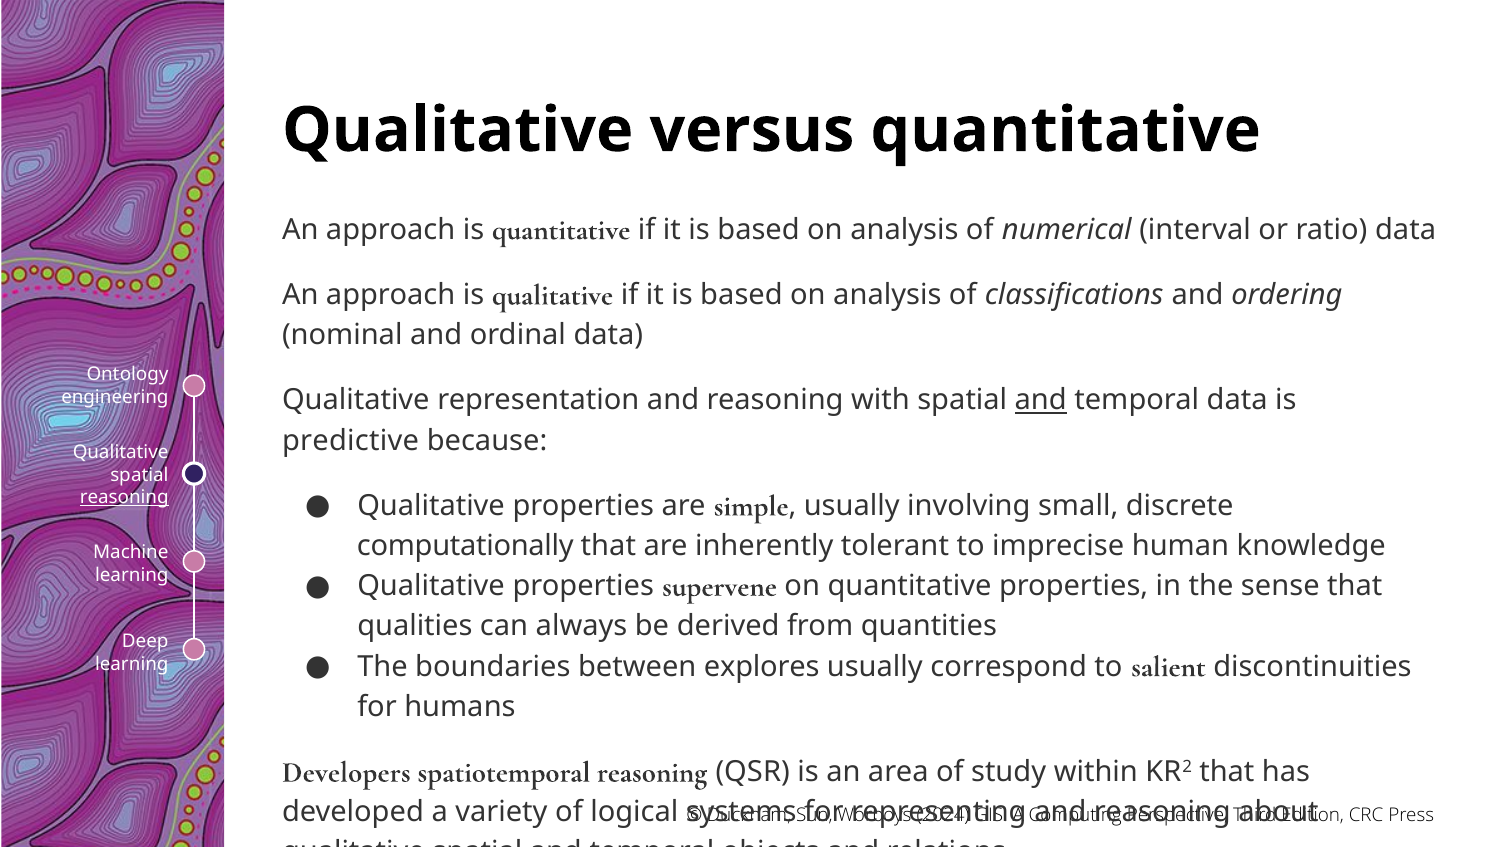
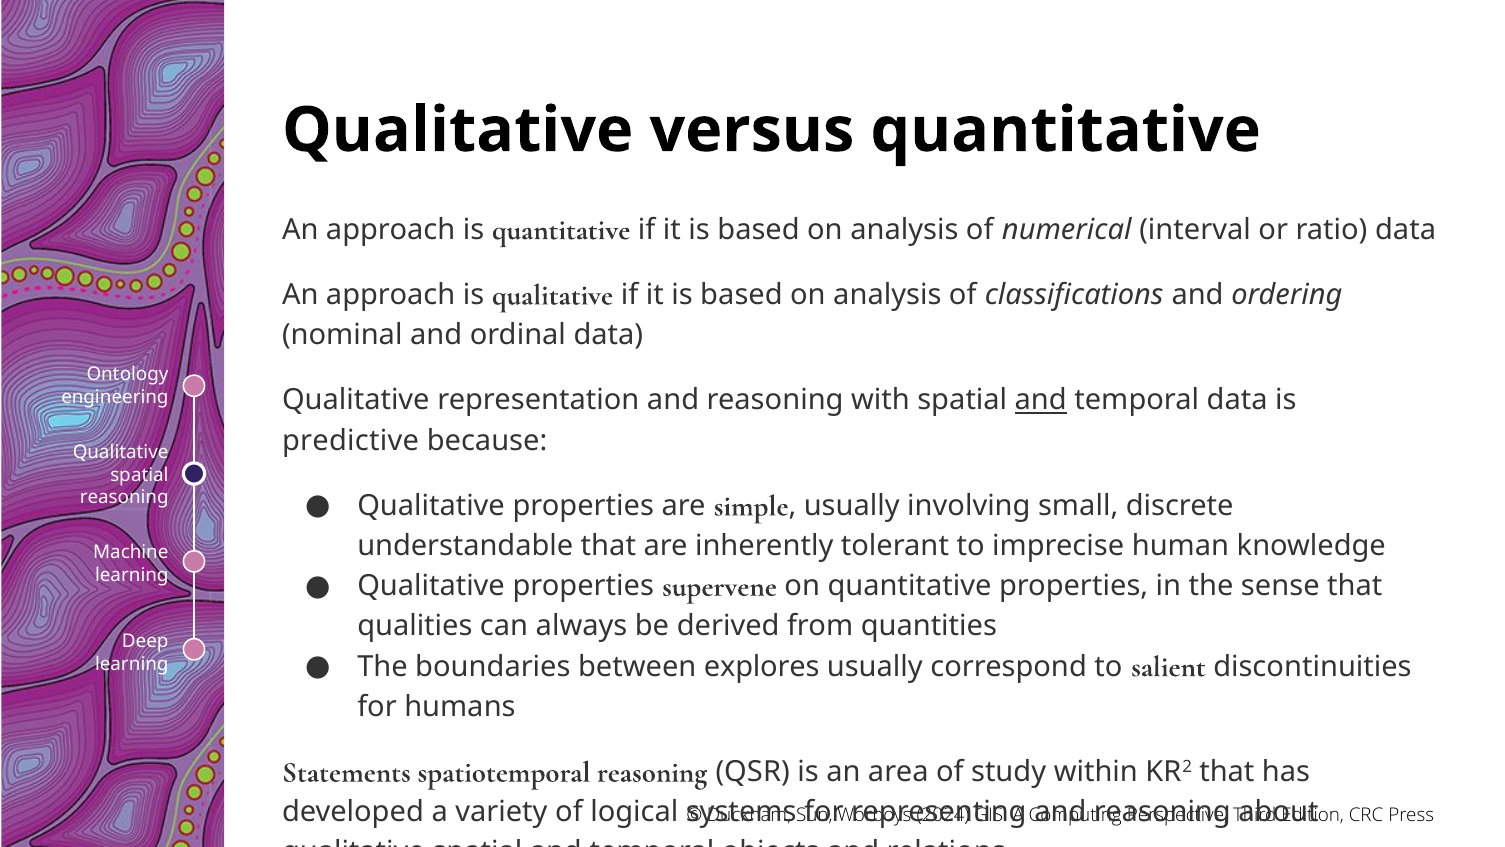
reasoning underline: present -> none (124, 497)
computationally: computationally -> understandable (465, 546)
Developers: Developers -> Statements (346, 772)
